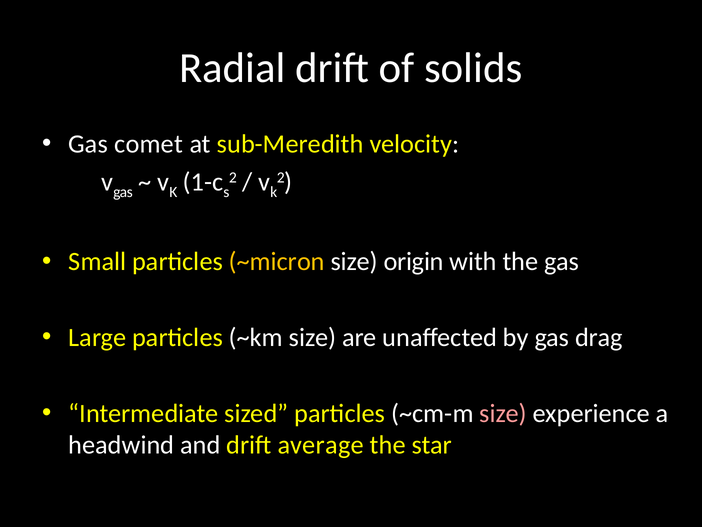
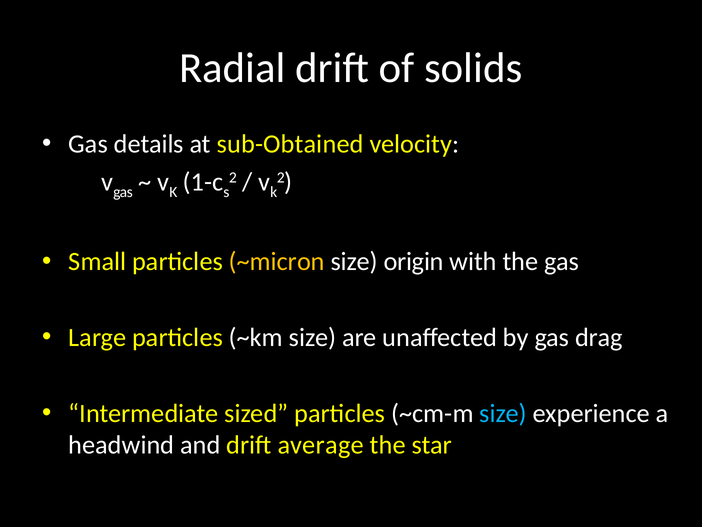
comet: comet -> details (149, 144)
sub-Meredith: sub-Meredith -> sub-Obtained (290, 144)
size colour: pink -> light blue (503, 413)
